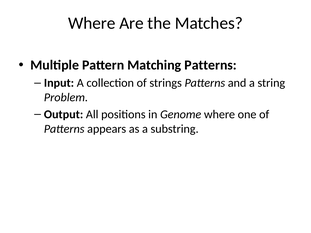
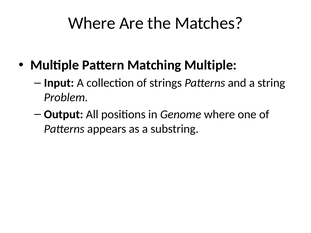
Matching Patterns: Patterns -> Multiple (211, 65)
